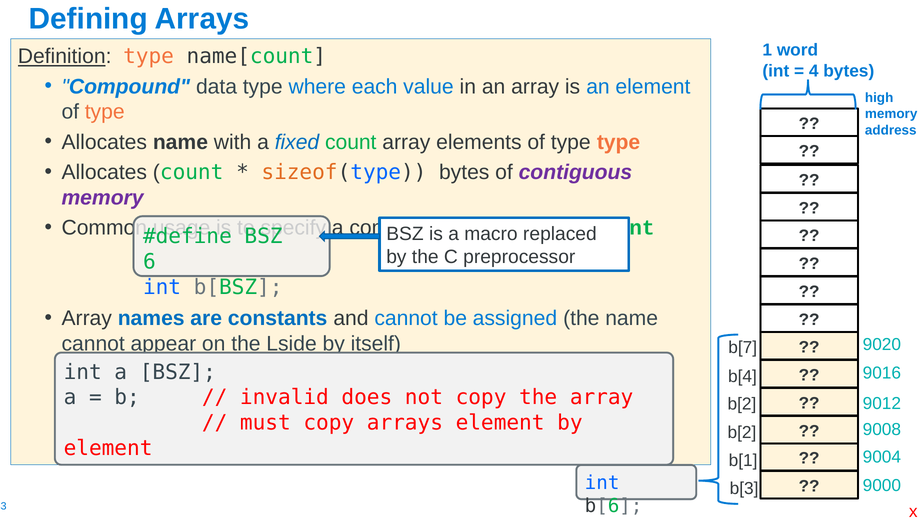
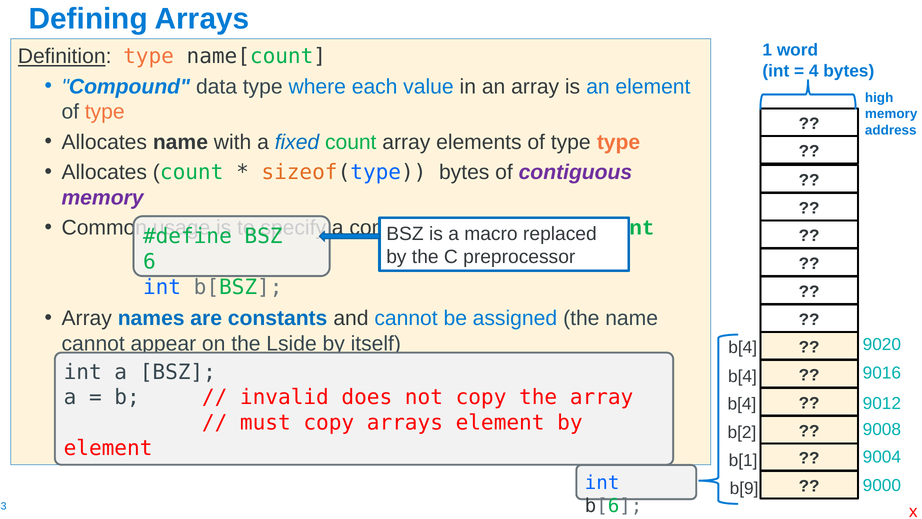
b[7: b[7 -> b[4 (743, 347)
b[2: b[2 -> b[4 (742, 404)
b[3: b[3 -> b[9 (744, 488)
